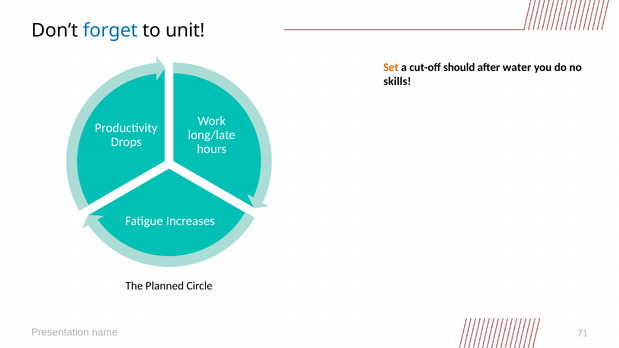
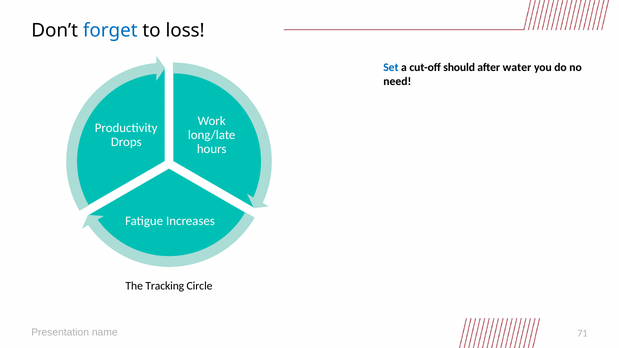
unit: unit -> loss (185, 31)
Set colour: orange -> blue (391, 68)
skills: skills -> need (397, 81)
Planned: Planned -> Tracking (165, 286)
